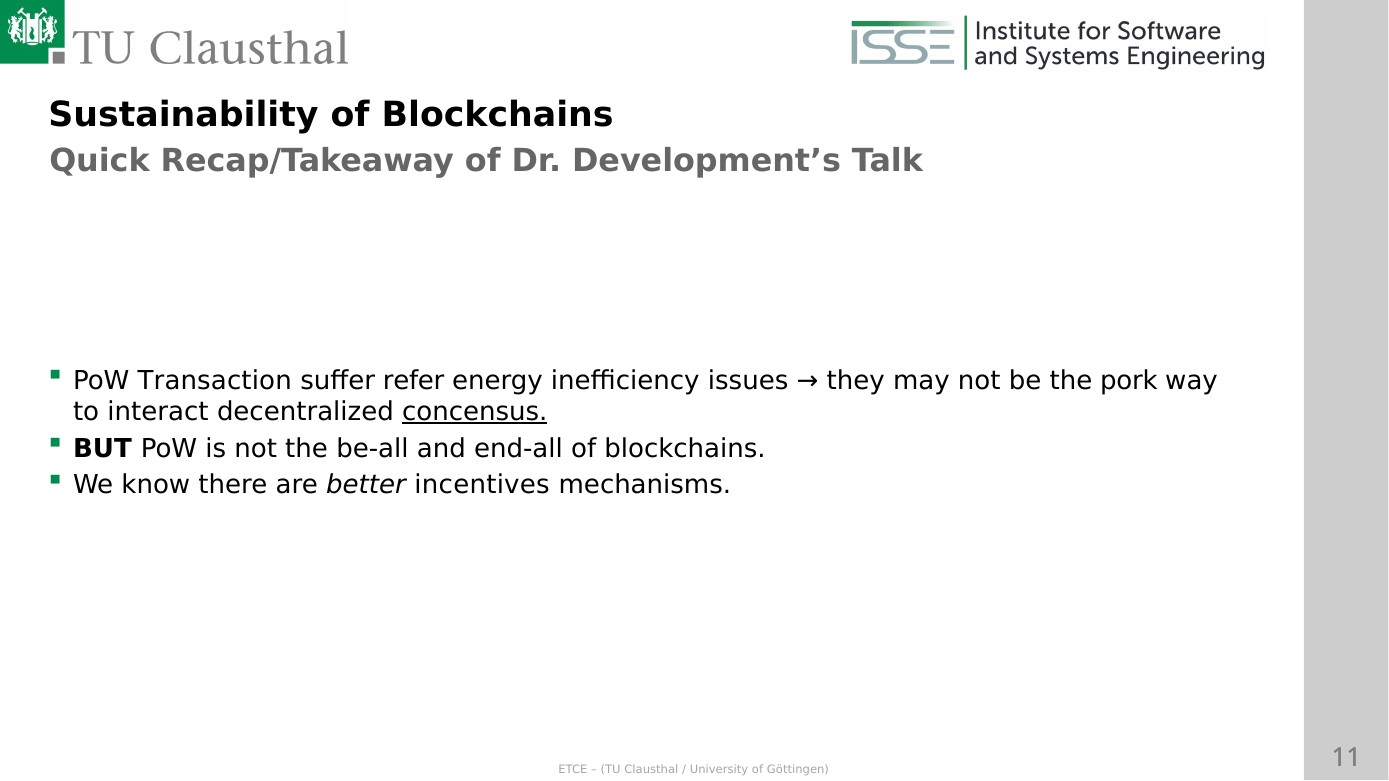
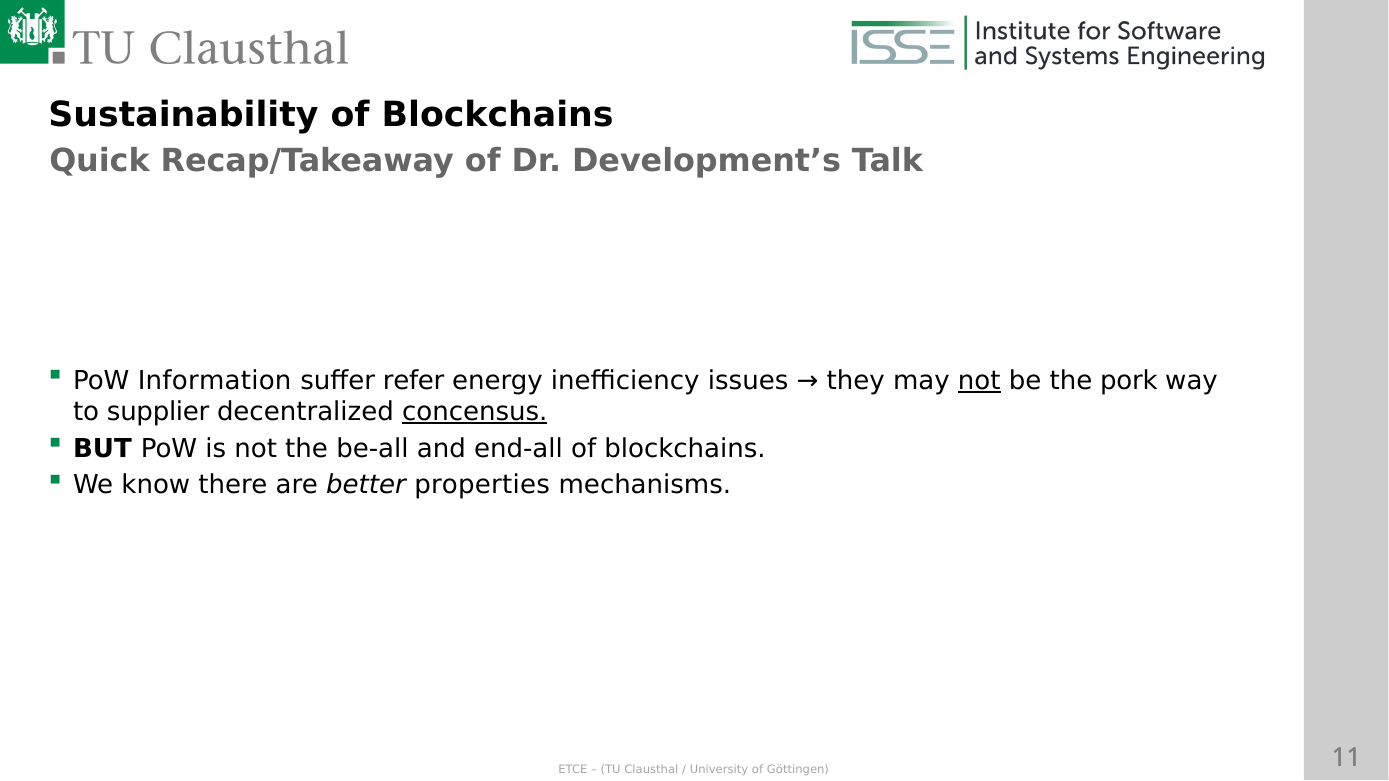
Transaction: Transaction -> Information (215, 381)
not underline: none -> present (979, 381)
interact: interact -> supplier (158, 412)
incentives: incentives -> properties (482, 485)
